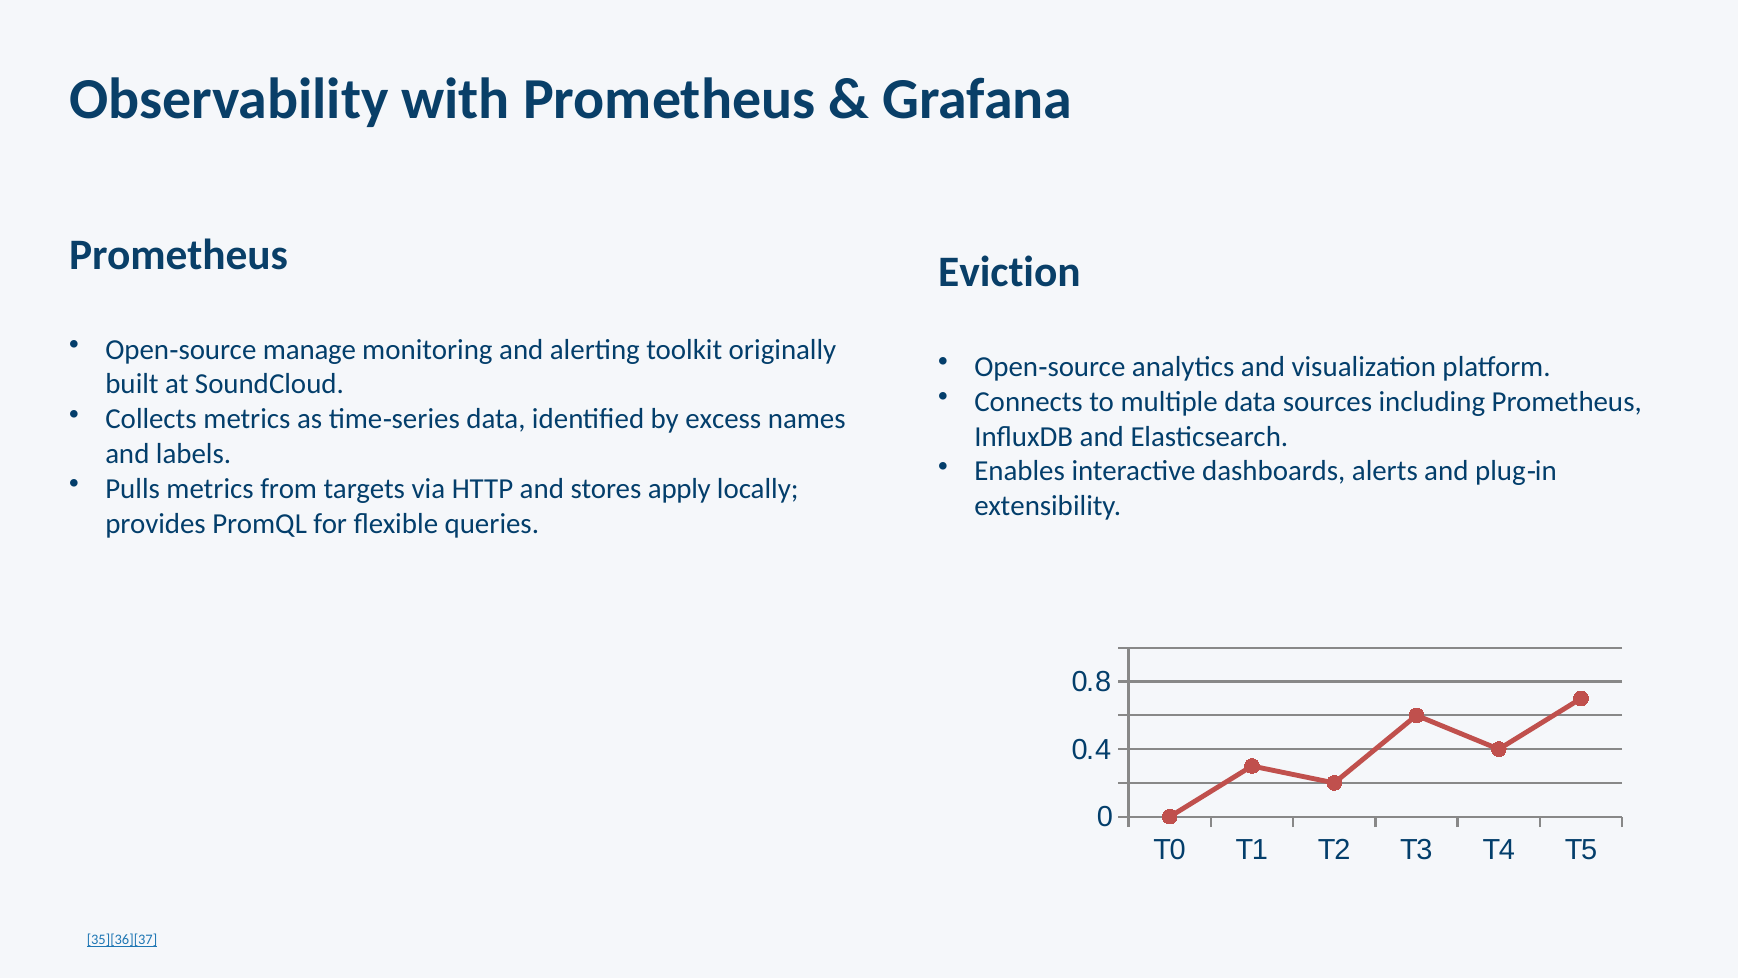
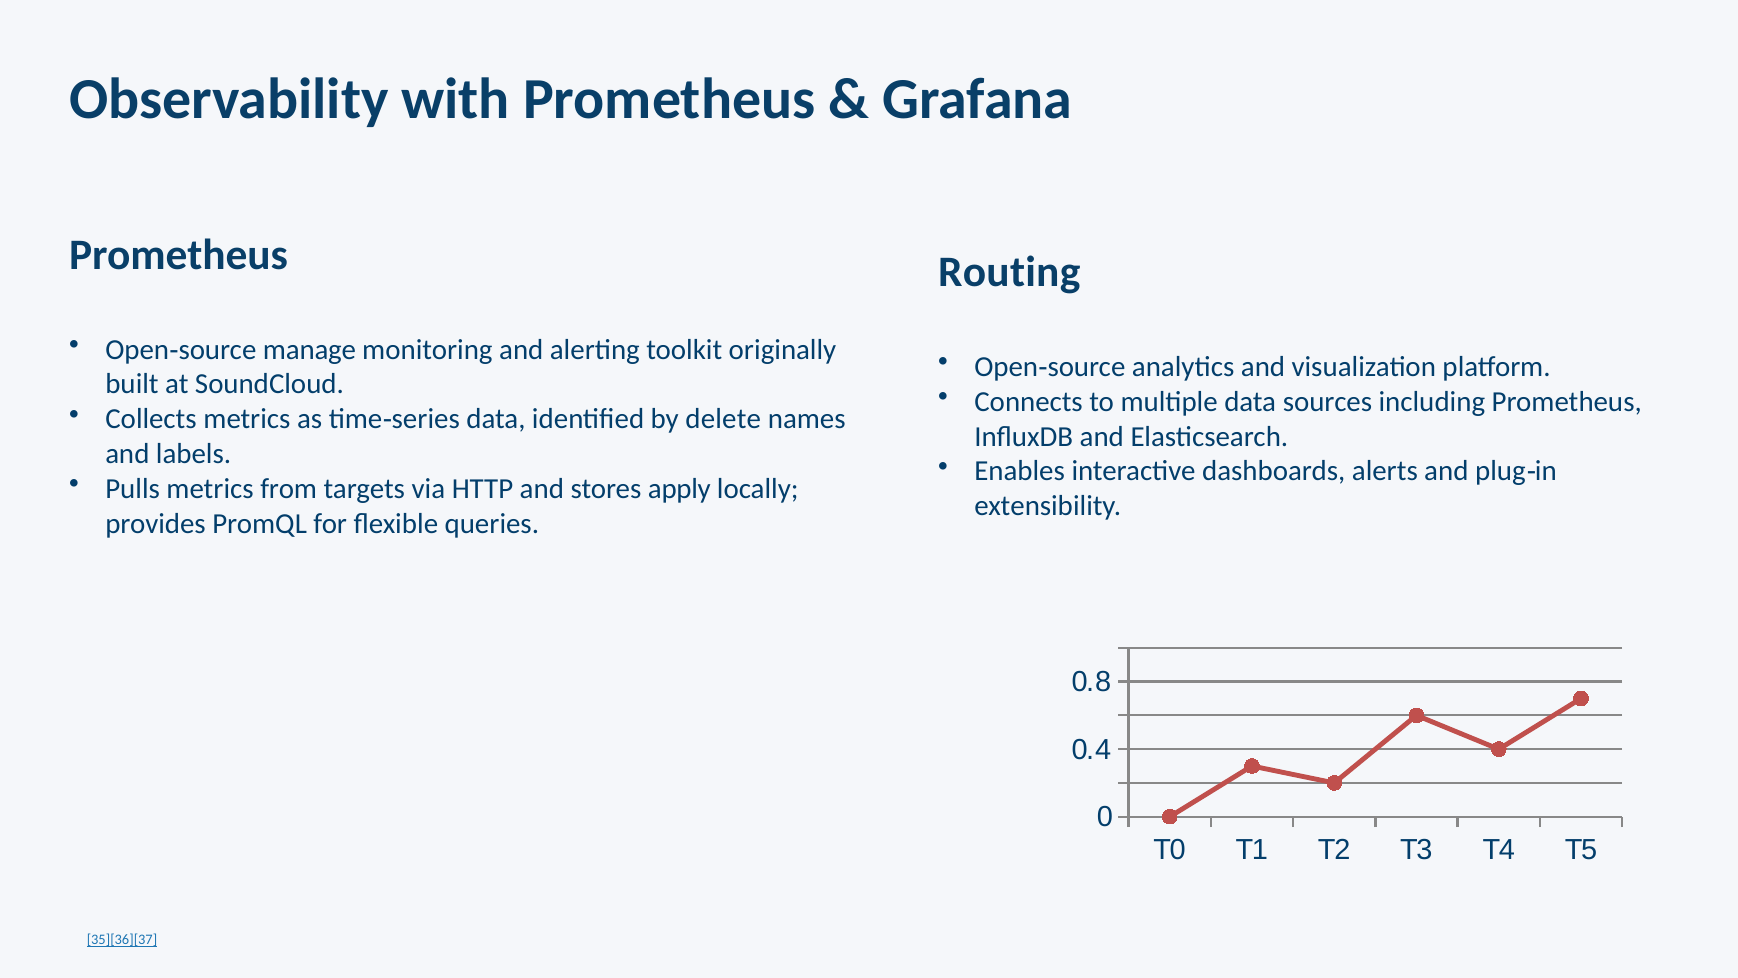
Eviction: Eviction -> Routing (1009, 272)
excess: excess -> delete (723, 419)
